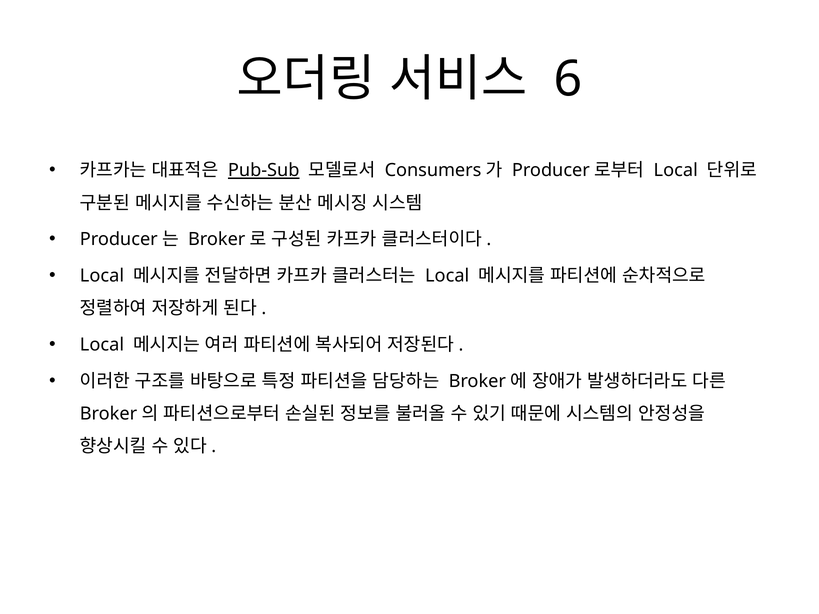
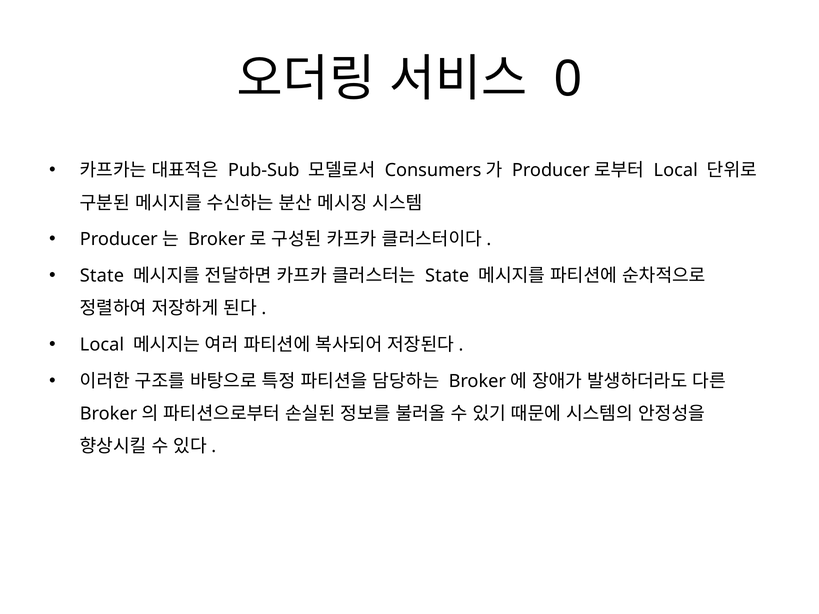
6: 6 -> 0 (568, 79)
Pub-Sub underline: present -> none (264, 170)
Local: Local -> State (102, 276)
Local: Local -> State (447, 276)
